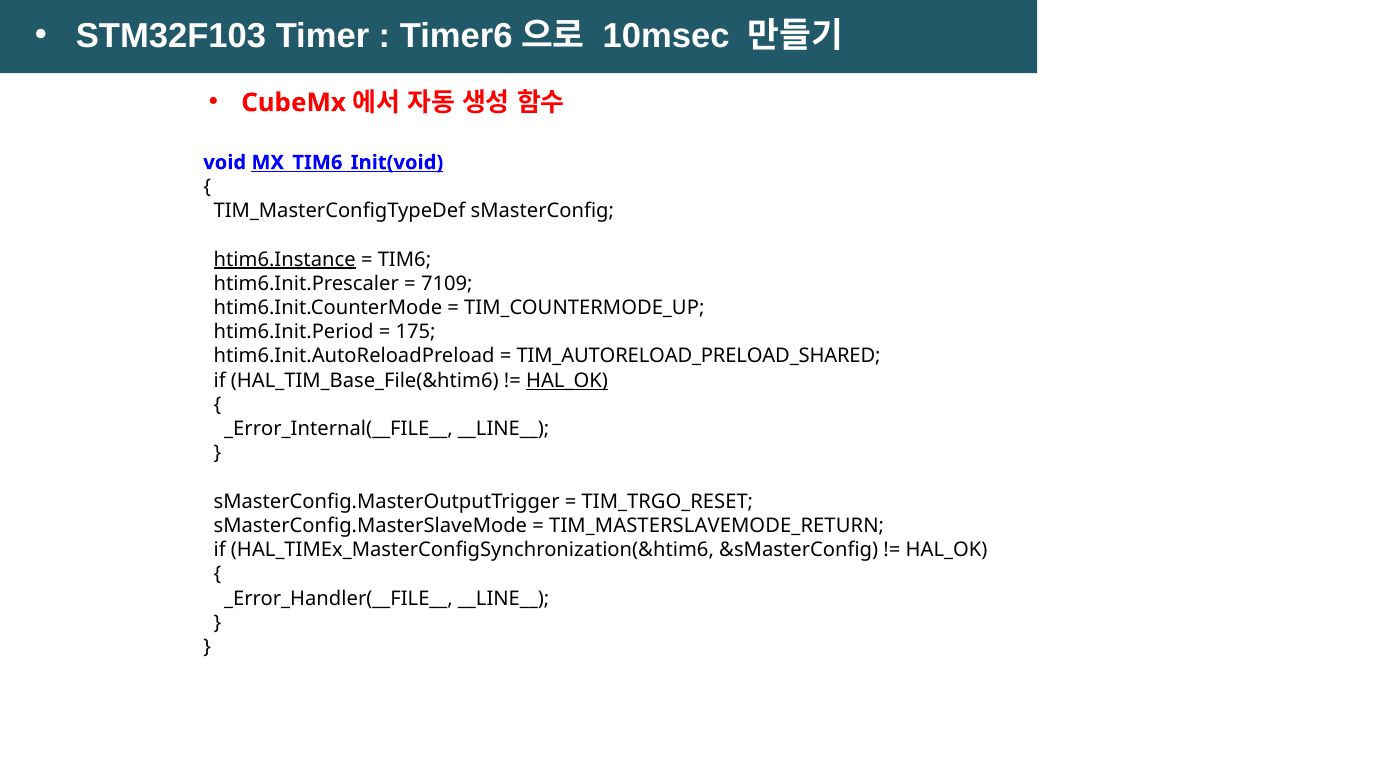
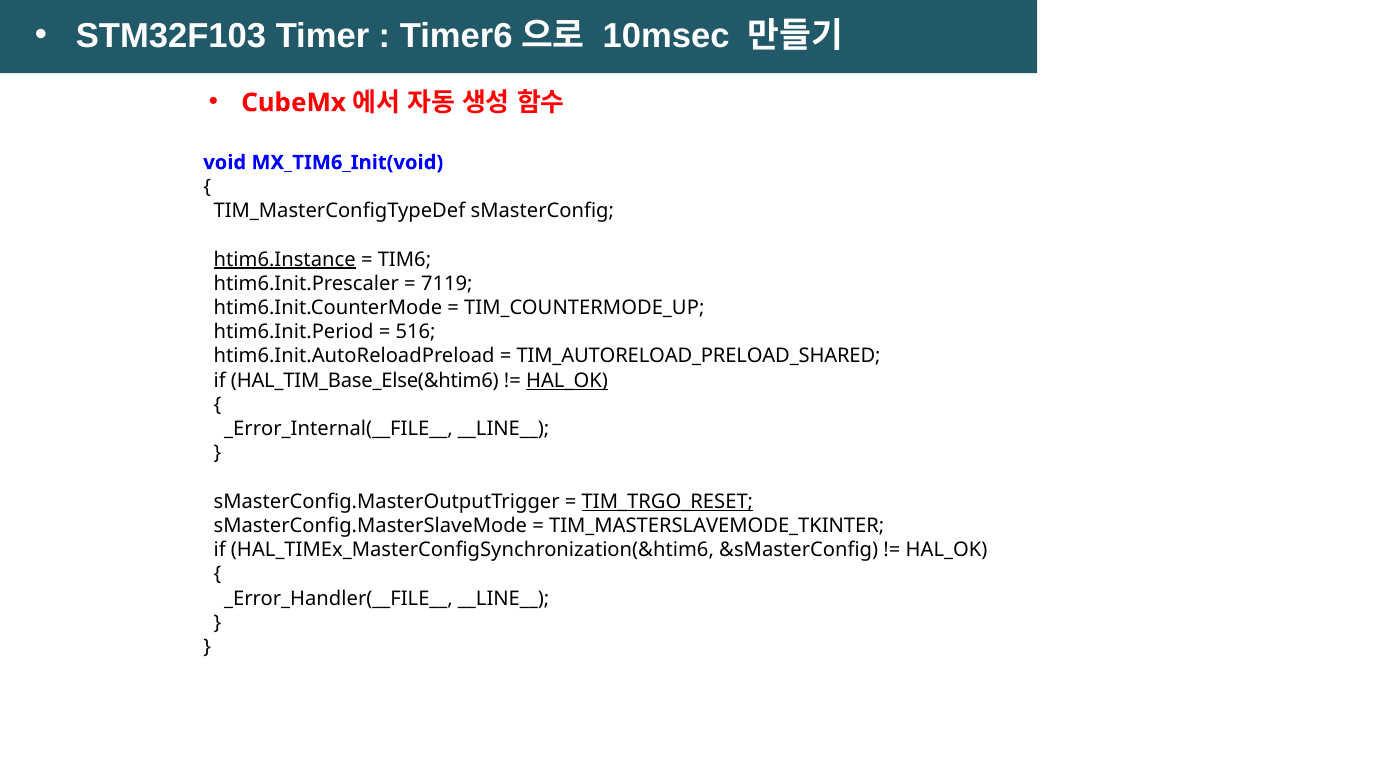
MX_TIM6_Init(void underline: present -> none (347, 163)
7109: 7109 -> 7119 (447, 284)
175: 175 -> 516 (416, 332)
HAL_TIM_Base_File(&htim6: HAL_TIM_Base_File(&htim6 -> HAL_TIM_Base_Else(&htim6 (365, 380)
TIM_TRGO_RESET underline: none -> present (667, 502)
TIM_MASTERSLAVEMODE_RETURN: TIM_MASTERSLAVEMODE_RETURN -> TIM_MASTERSLAVEMODE_TKINTER (717, 526)
